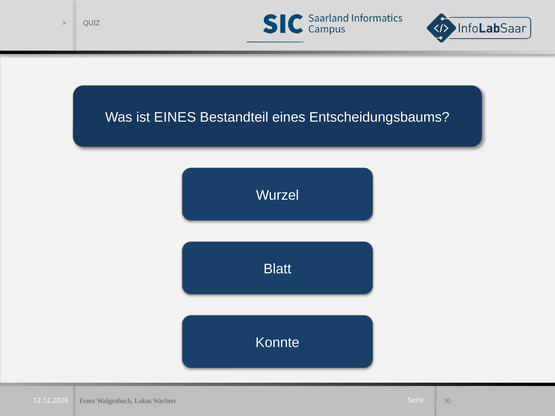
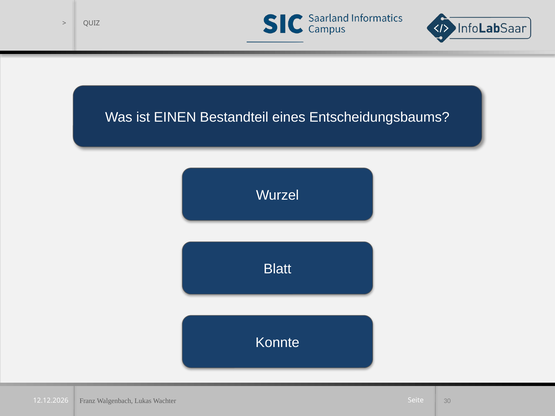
ist EINES: EINES -> EINEN (175, 117)
